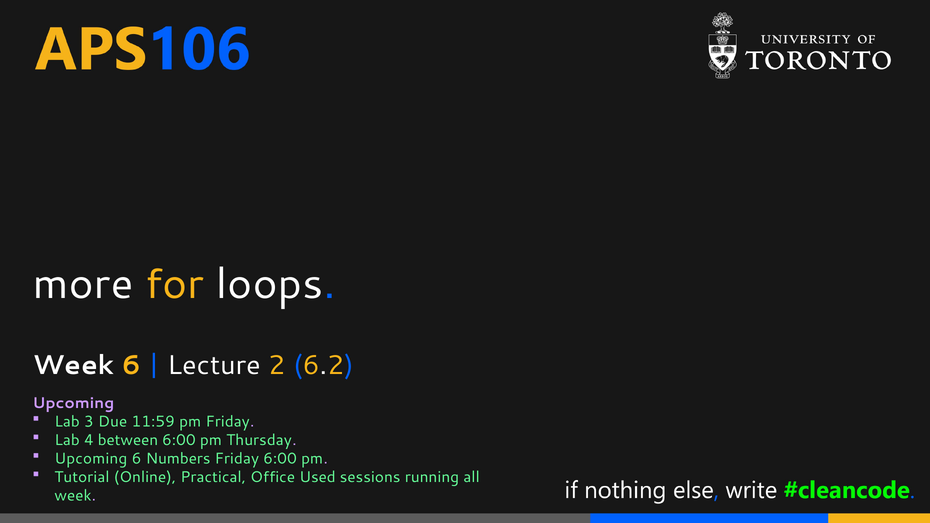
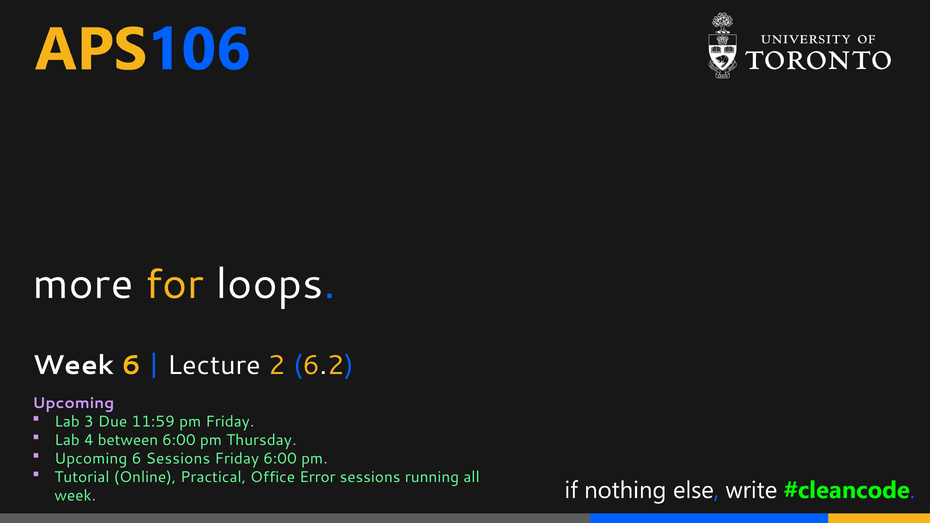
6 Numbers: Numbers -> Sessions (178, 459)
Used: Used -> Error (317, 477)
